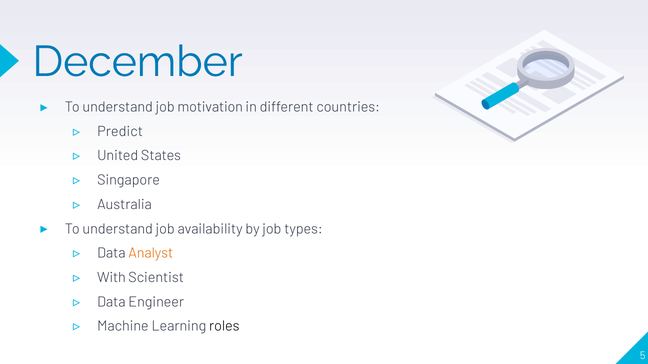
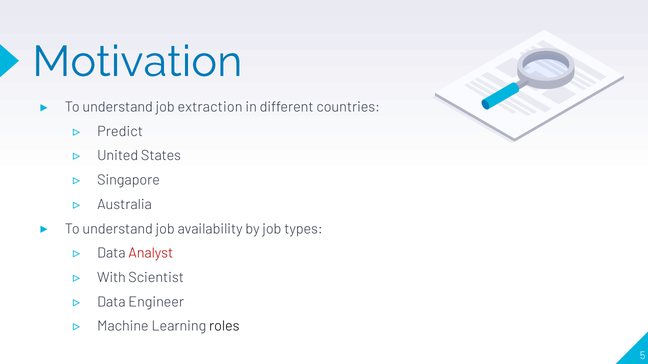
December: December -> Motivation (137, 62)
motivation: motivation -> extraction (210, 107)
Analyst colour: orange -> red (151, 253)
